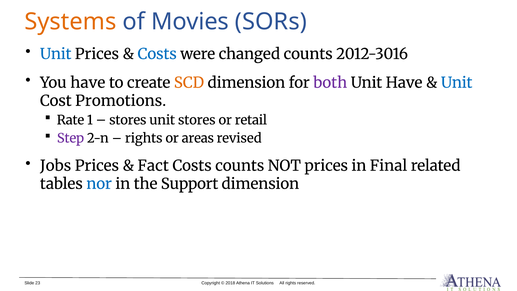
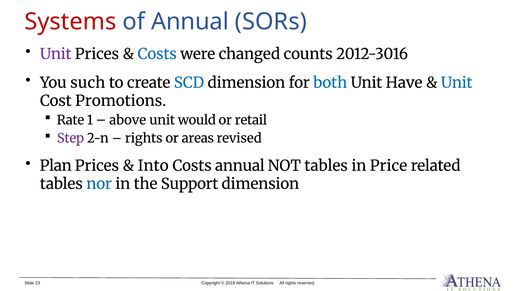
Systems colour: orange -> red (70, 22)
of Movies: Movies -> Annual (190, 22)
Unit colour: blue -> purple (56, 54)
You have: have -> such (88, 83)
SCD colour: orange -> blue (189, 83)
both colour: purple -> blue (330, 83)
stores: stores -> above (128, 120)
unit stores: stores -> would (197, 120)
Jobs: Jobs -> Plan (56, 166)
Fact: Fact -> Into (153, 166)
Costs counts: counts -> annual (240, 166)
NOT prices: prices -> tables (326, 166)
Final: Final -> Price (388, 166)
